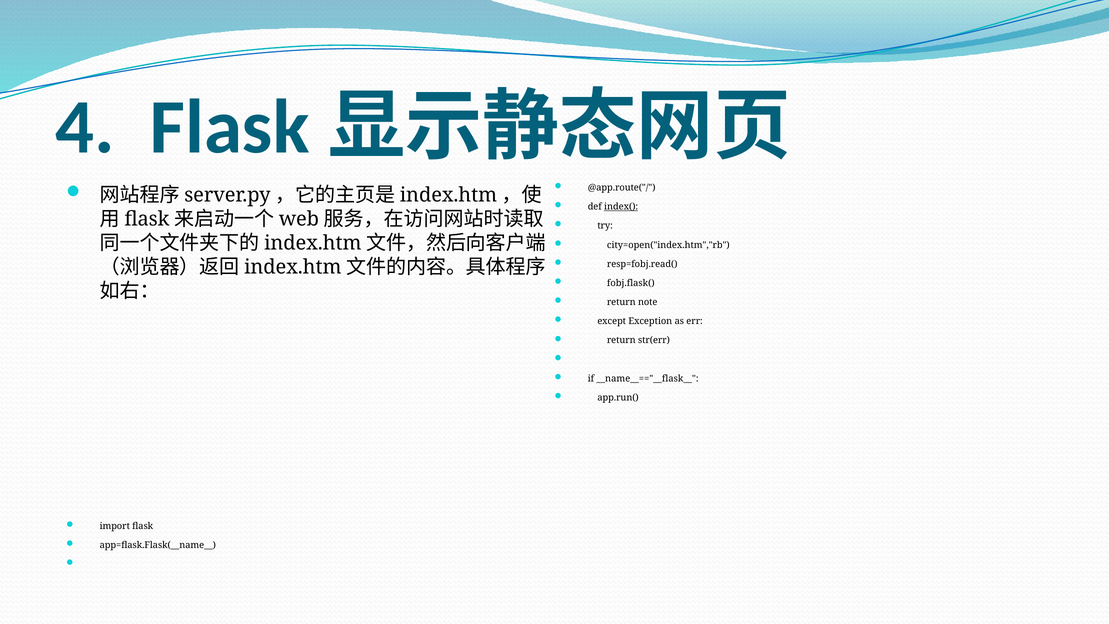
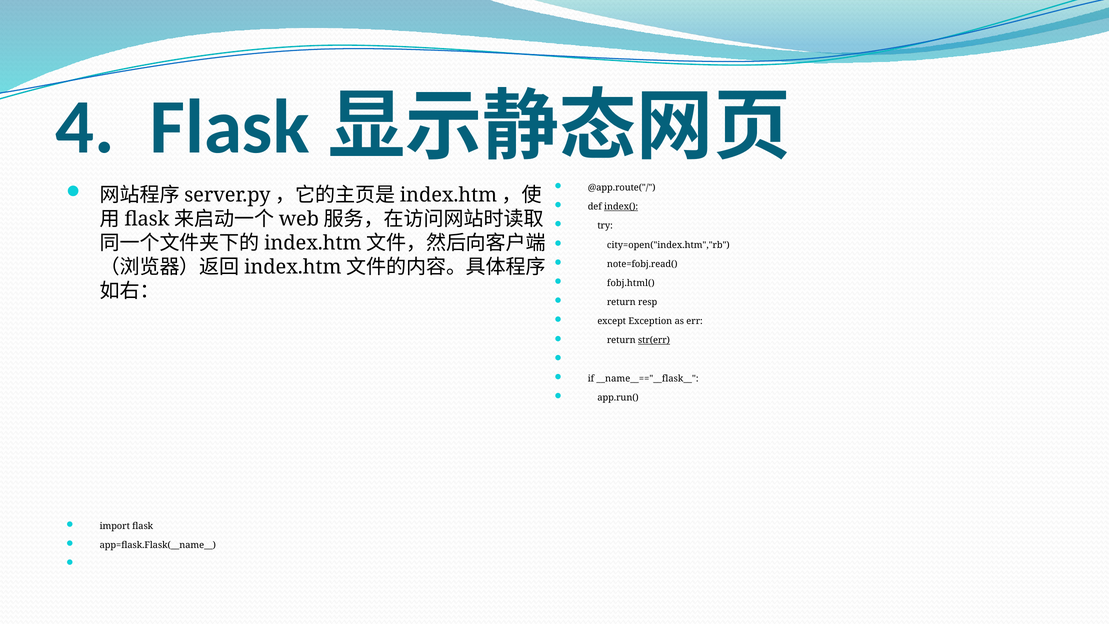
resp=fobj.read(: resp=fobj.read( -> note=fobj.read( (642, 264)
fobj.flask(: fobj.flask( -> fobj.html( (631, 283)
note: note -> resp (648, 302)
str(err underline: none -> present (654, 340)
